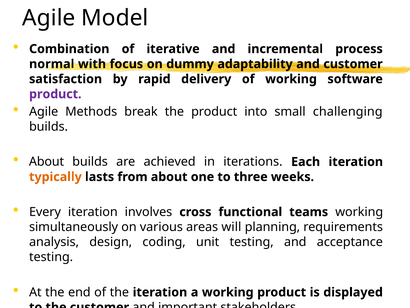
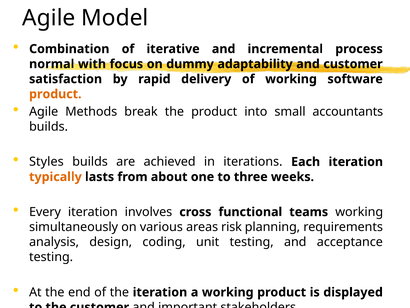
product colour: purple -> orange (55, 94)
challenging: challenging -> accountants (348, 111)
About: About -> Styles (46, 162)
will: will -> risk (232, 227)
